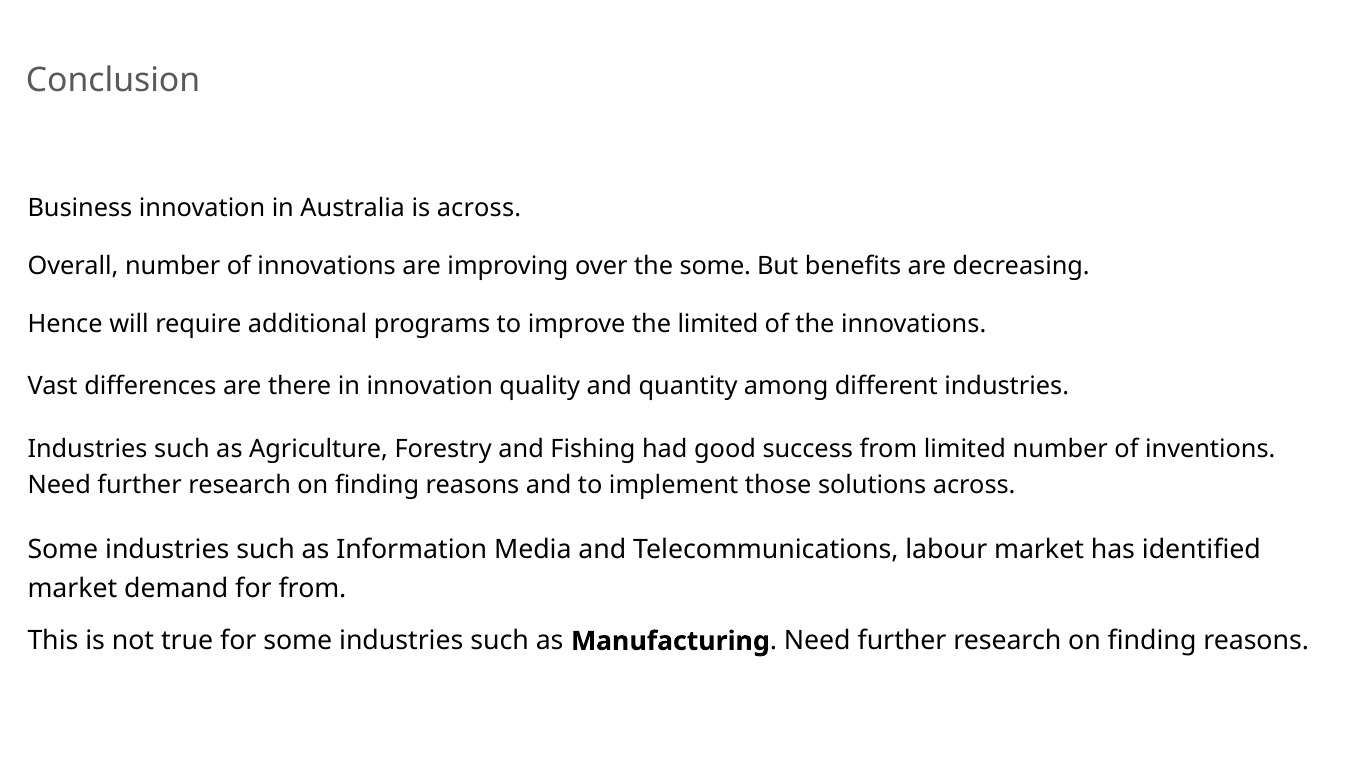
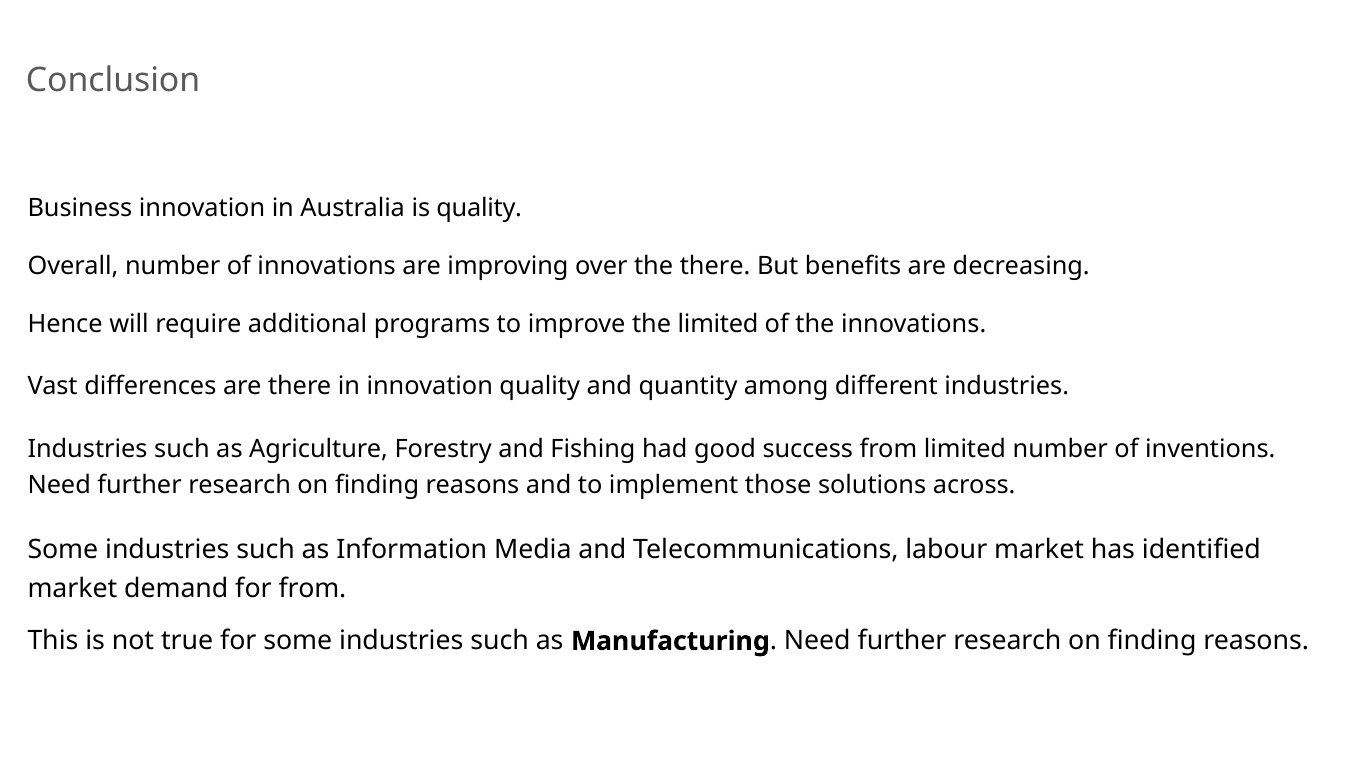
is across: across -> quality (479, 208)
the some: some -> there (715, 266)
